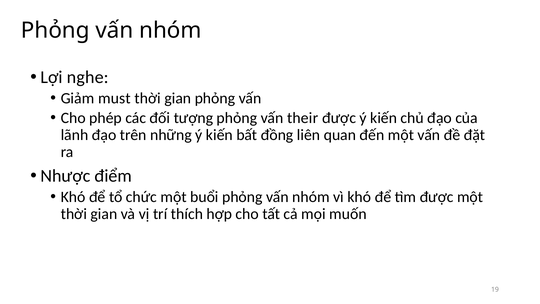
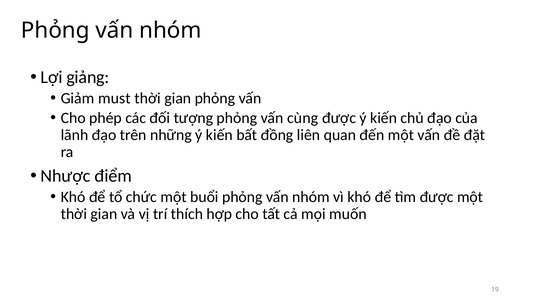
nghe: nghe -> giảng (88, 77)
their: their -> cùng (303, 118)
